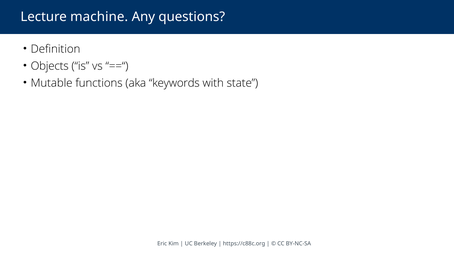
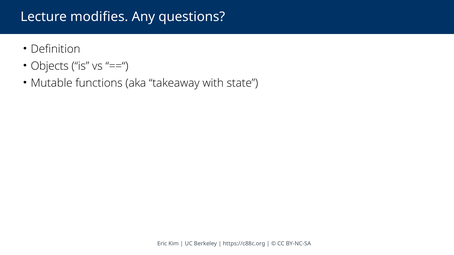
machine: machine -> modifies (99, 17)
keywords: keywords -> takeaway (174, 83)
